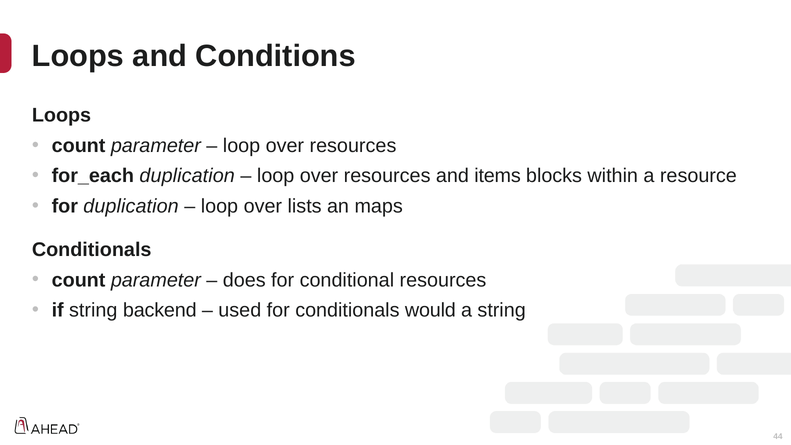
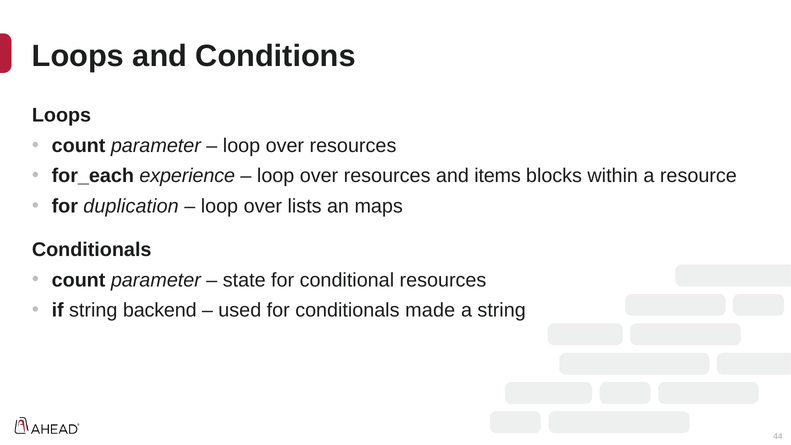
for_each duplication: duplication -> experience (187, 176)
does: does -> state (244, 280)
would: would -> made (430, 311)
